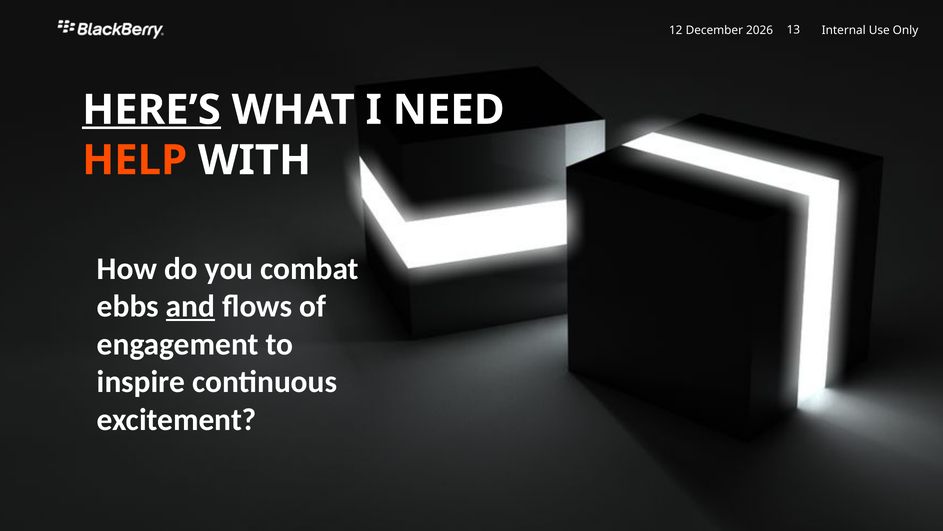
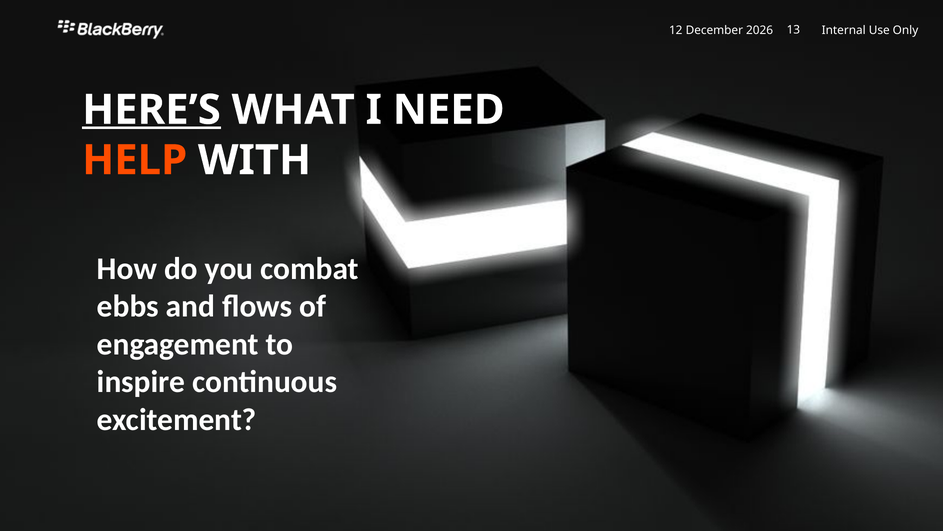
and underline: present -> none (190, 306)
